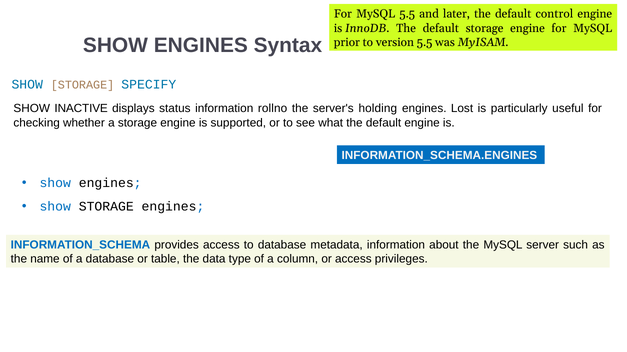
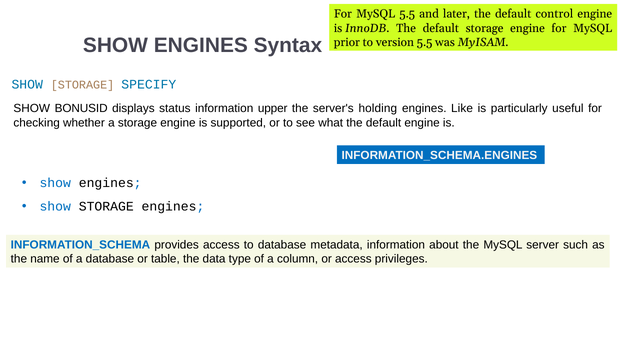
INACTIVE: INACTIVE -> BONUSID (81, 109)
rollno: rollno -> upper (273, 109)
Lost: Lost -> Like (462, 109)
